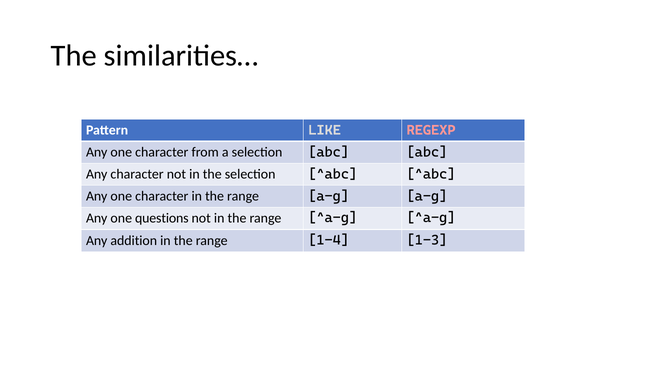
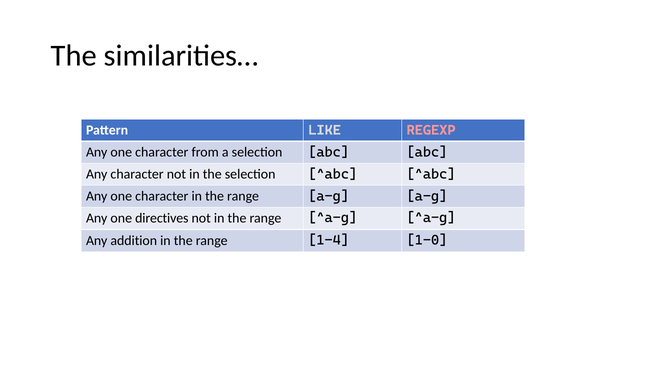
questions: questions -> directives (162, 219)
1-3: 1-3 -> 1-0 (427, 241)
